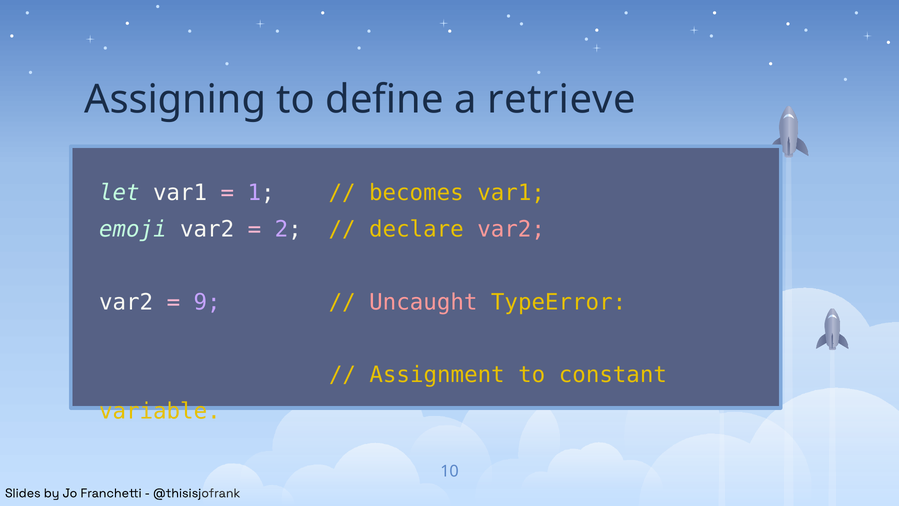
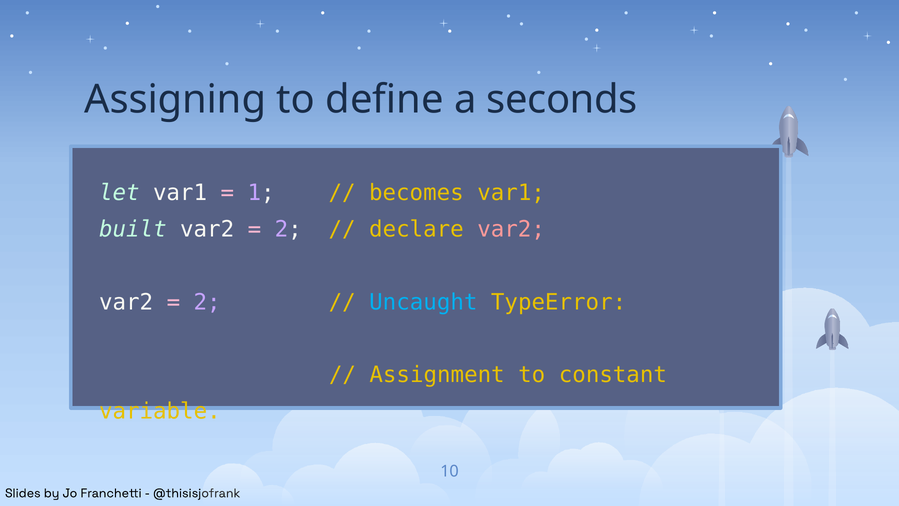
retrieve: retrieve -> seconds (562, 99)
emoji: emoji -> built (133, 229)
9: 9 -> 2 (207, 302)
Uncaught colour: pink -> light blue (423, 302)
